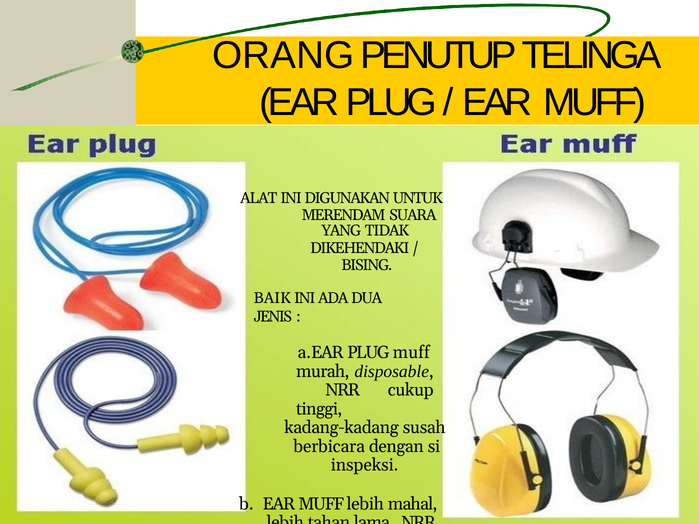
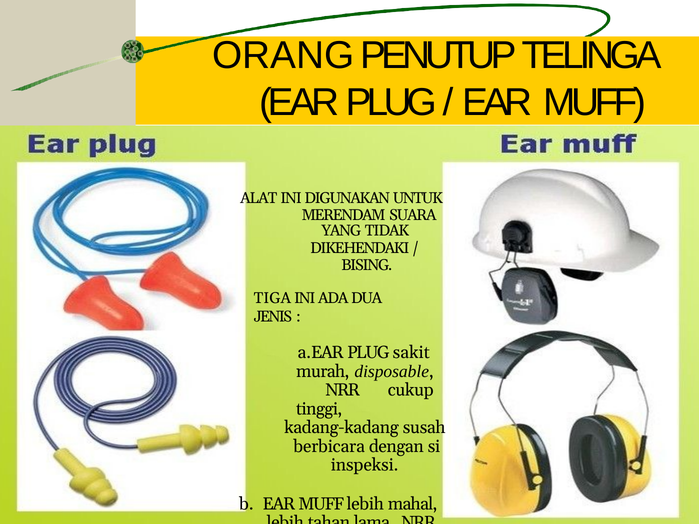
BAIK: BAIK -> TIGA (272, 298)
PLUG muff: muff -> sakit (411, 353)
